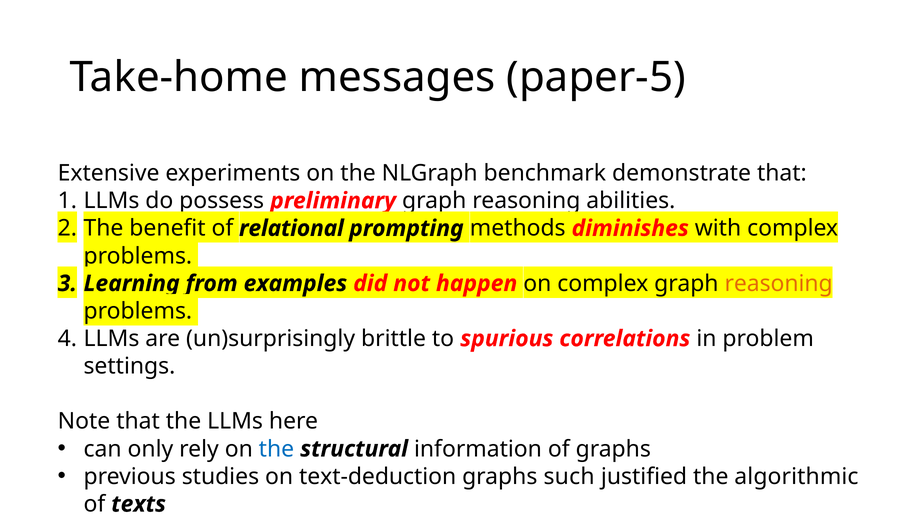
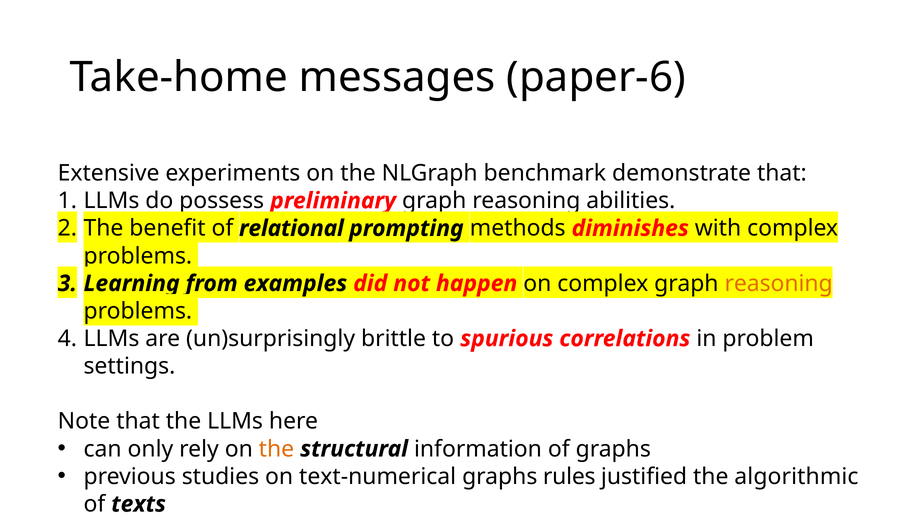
paper-5: paper-5 -> paper-6 (596, 77)
the colour: blue -> orange (276, 448)
text-deduction: text-deduction -> text-numerical (378, 476)
such: such -> rules (569, 476)
